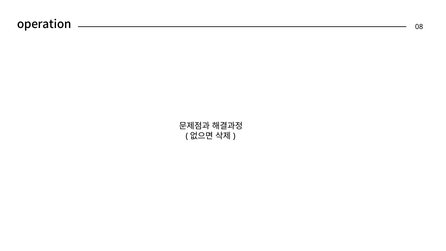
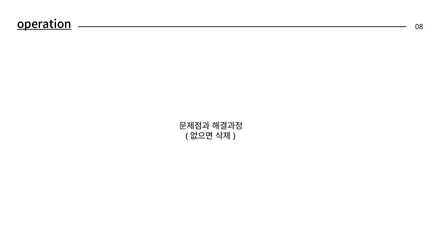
operation underline: none -> present (44, 24)
